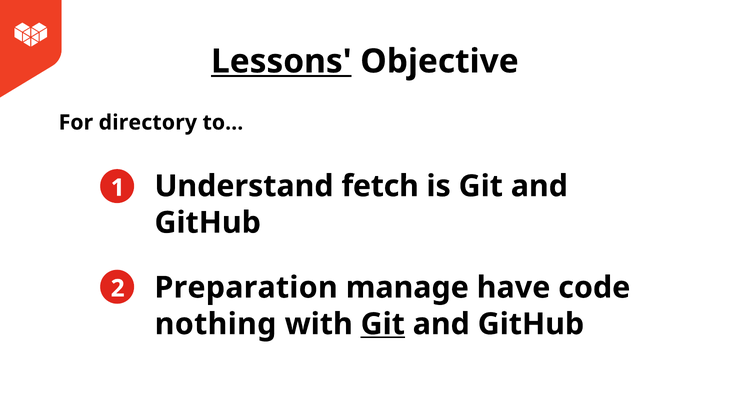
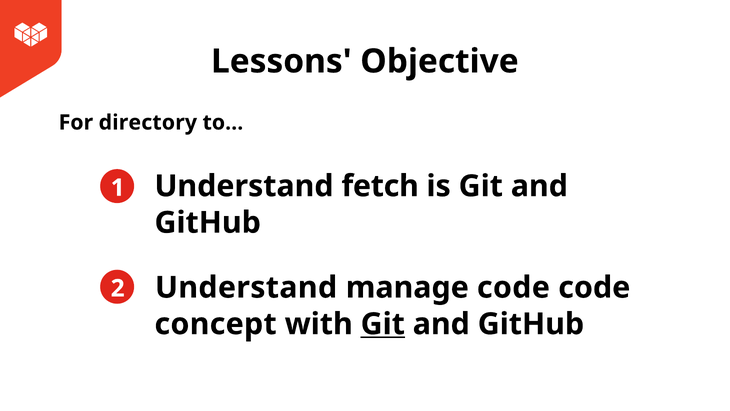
Lessons underline: present -> none (281, 61)
2 Preparation: Preparation -> Understand (246, 287)
manage have: have -> code (513, 287)
nothing: nothing -> concept (216, 324)
